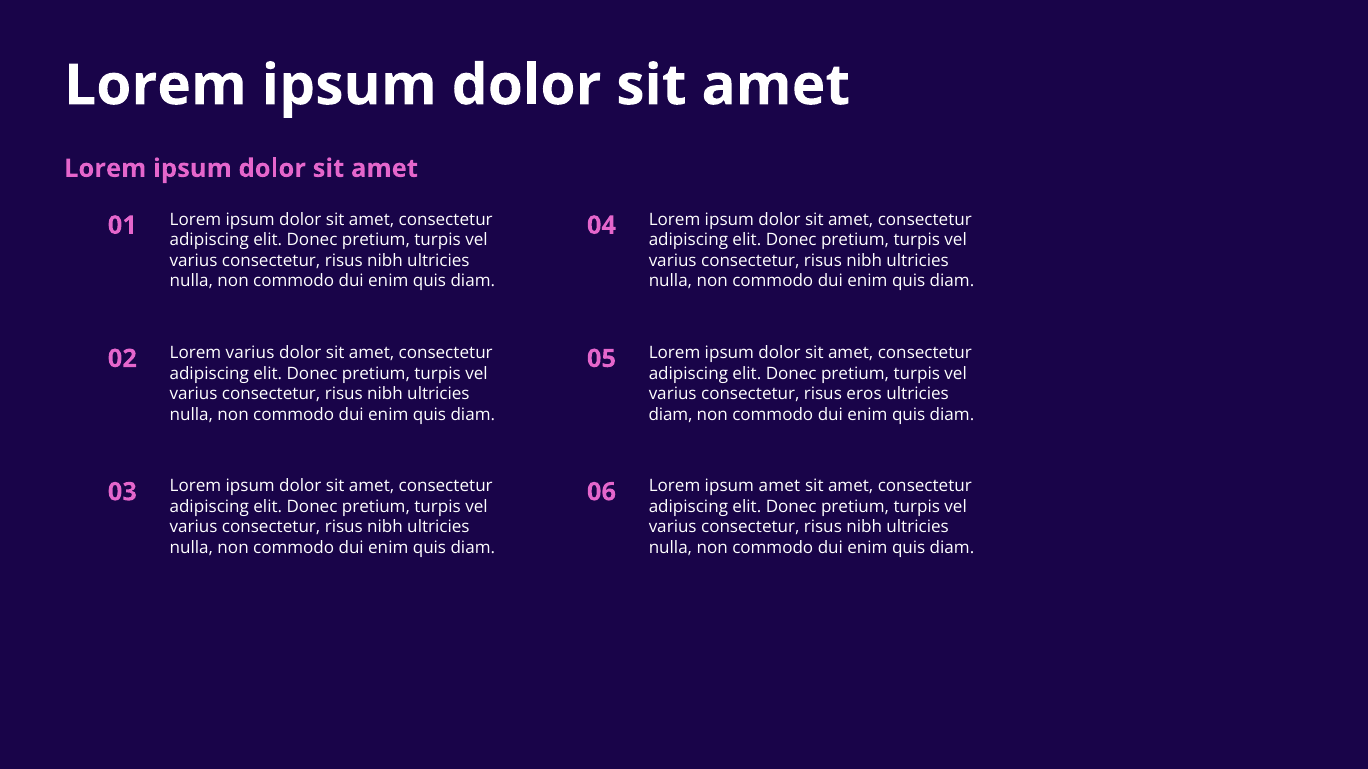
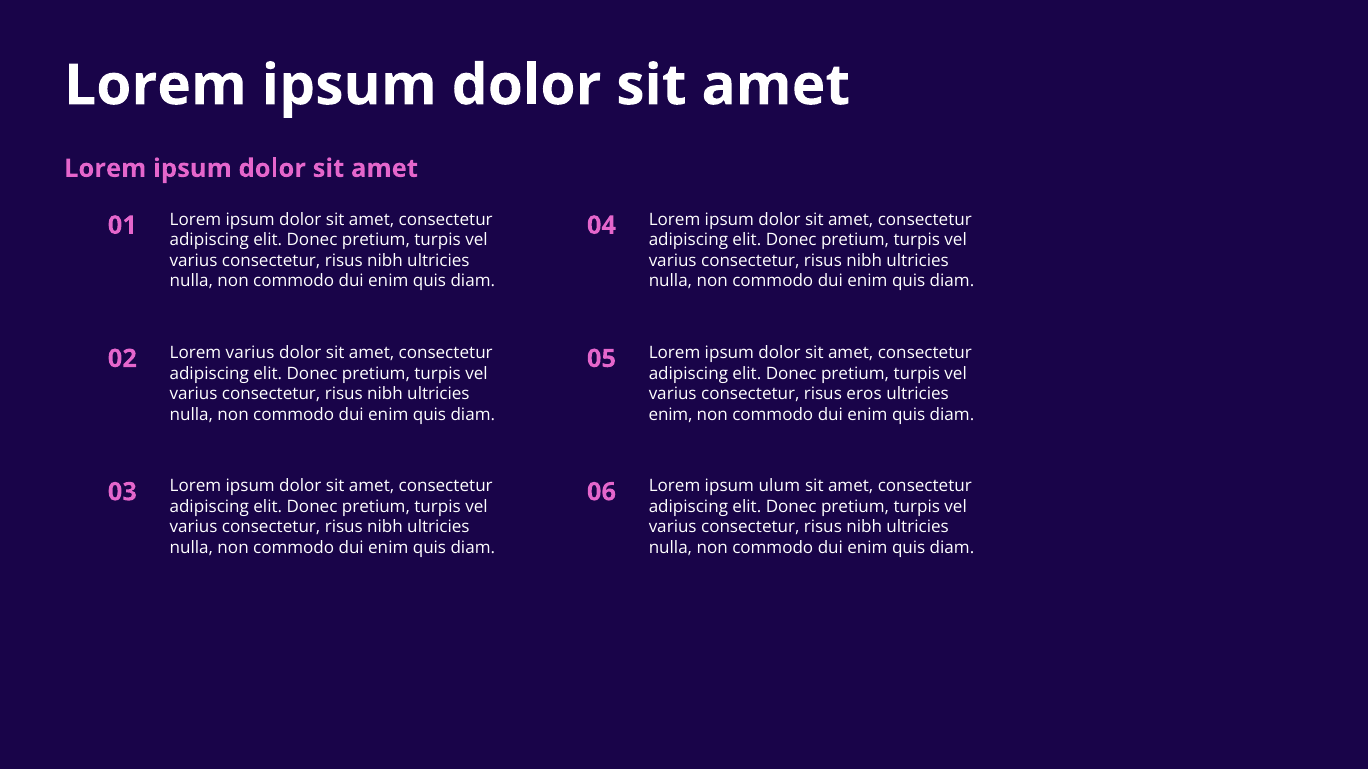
diam: diam -> enim (671, 415)
ipsum amet: amet -> ulum (779, 486)
